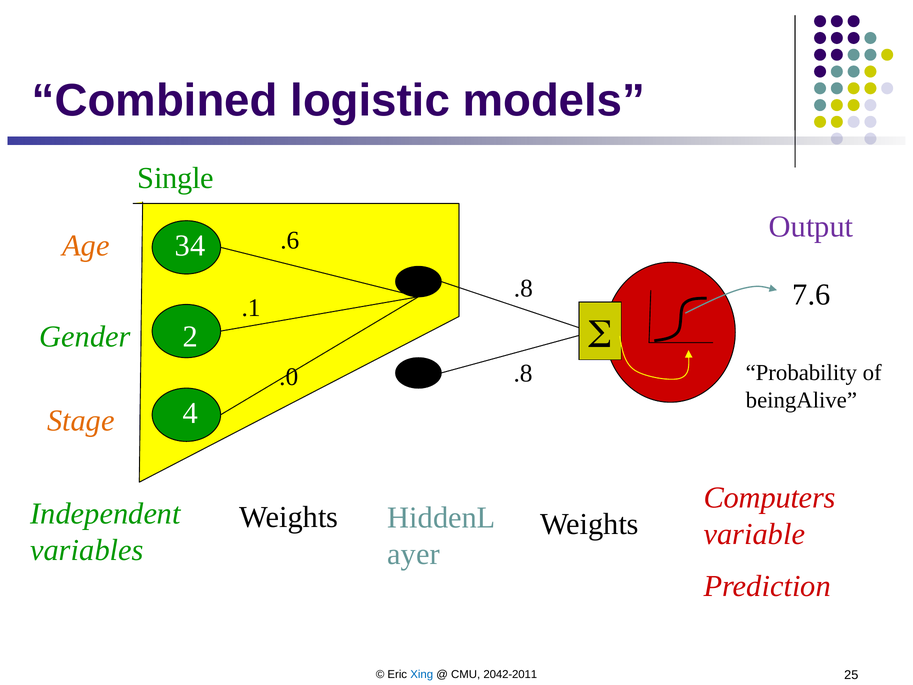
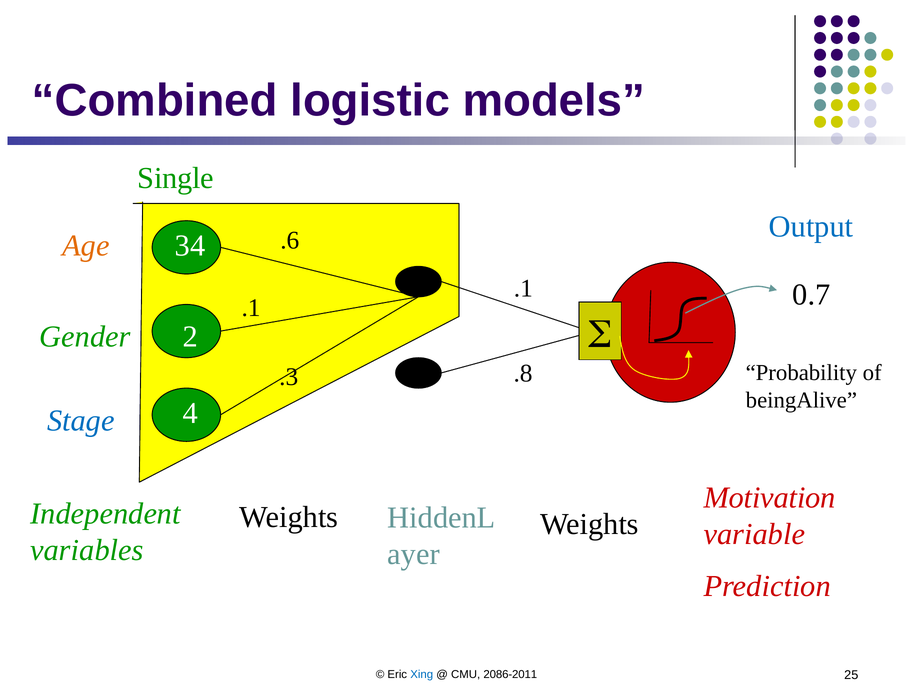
Output colour: purple -> blue (811, 227)
.8: .8 -> .1 (523, 288)
7.6: 7.6 -> 0.7 (811, 295)
.0: .0 -> .3 (289, 377)
Stage colour: orange -> blue (81, 421)
Computers: Computers -> Motivation (770, 498)
2042-2011: 2042-2011 -> 2086-2011 (510, 674)
